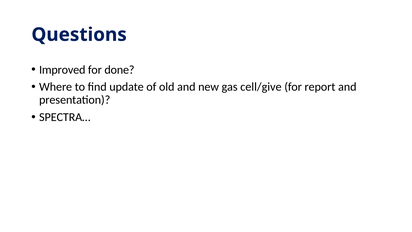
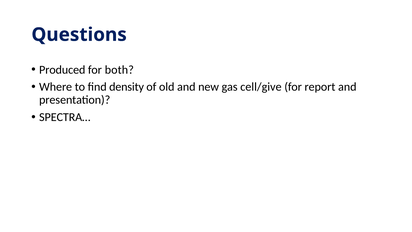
Improved: Improved -> Produced (62, 70)
done: done -> both (119, 70)
update: update -> density (127, 87)
